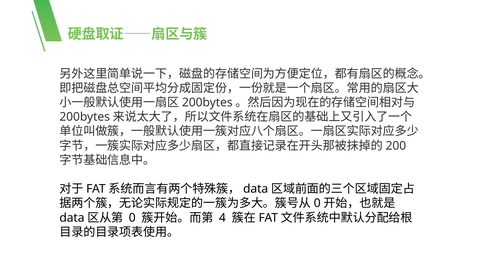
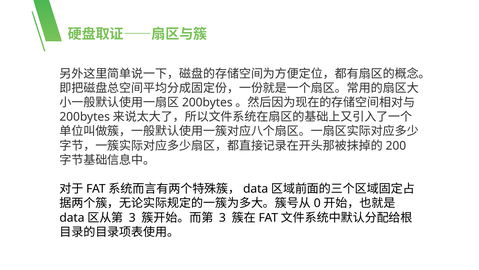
0: 0 -> 3 (132, 217)
4: 4 -> 3 (222, 217)
